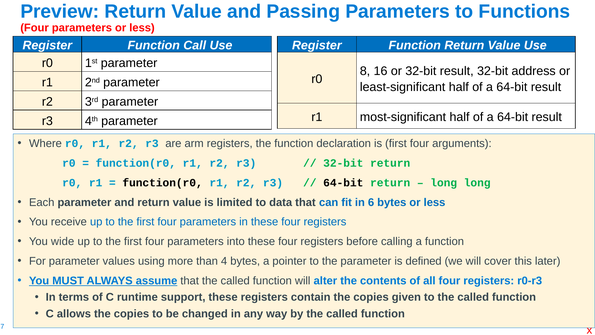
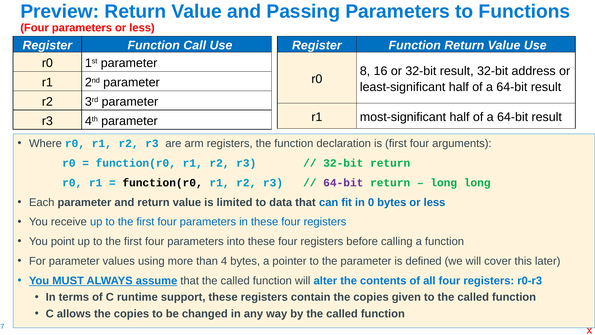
64-bit colour: black -> purple (343, 183)
6: 6 -> 0 (371, 202)
wide: wide -> point (63, 241)
